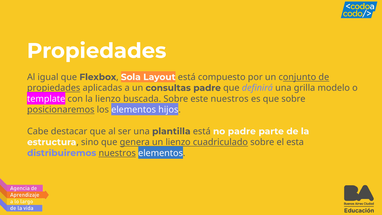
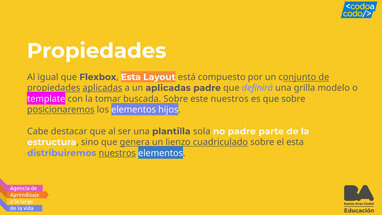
Flexbox Sola: Sola -> Esta (131, 77)
aplicadas underline: none -> present (102, 88)
un consultas: consultas -> aplicadas (168, 88)
la lienzo: lienzo -> tomar (108, 99)
plantilla está: está -> sola (202, 131)
